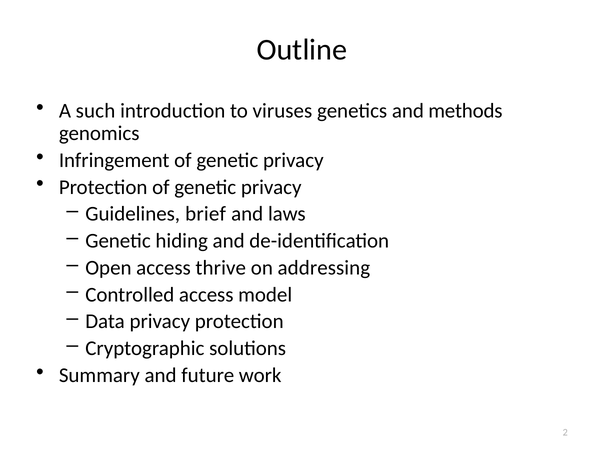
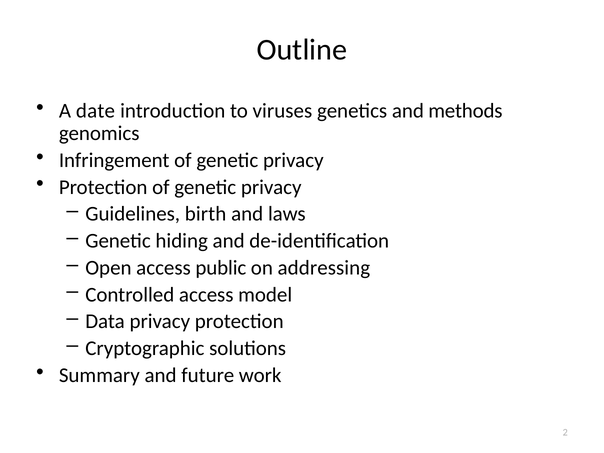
such: such -> date (95, 111)
brief: brief -> birth (206, 214)
thrive: thrive -> public (221, 268)
